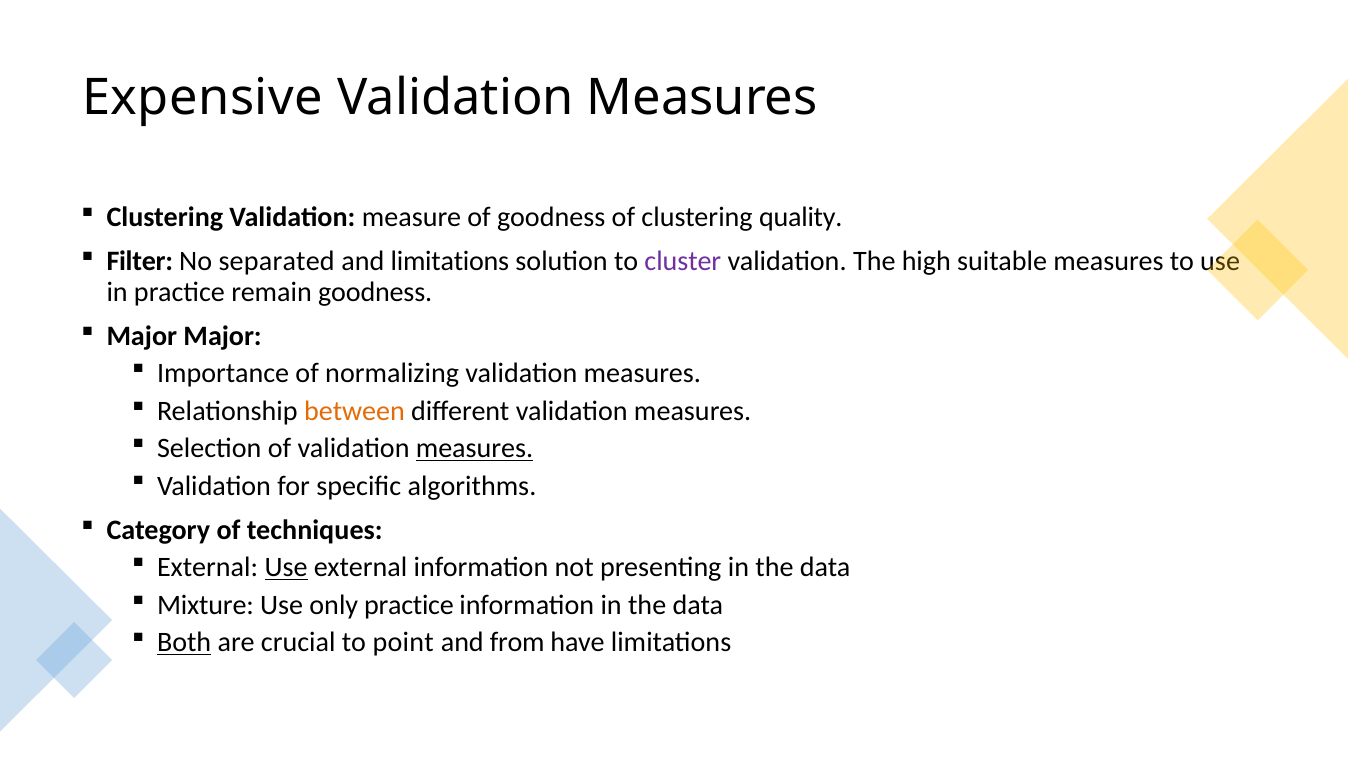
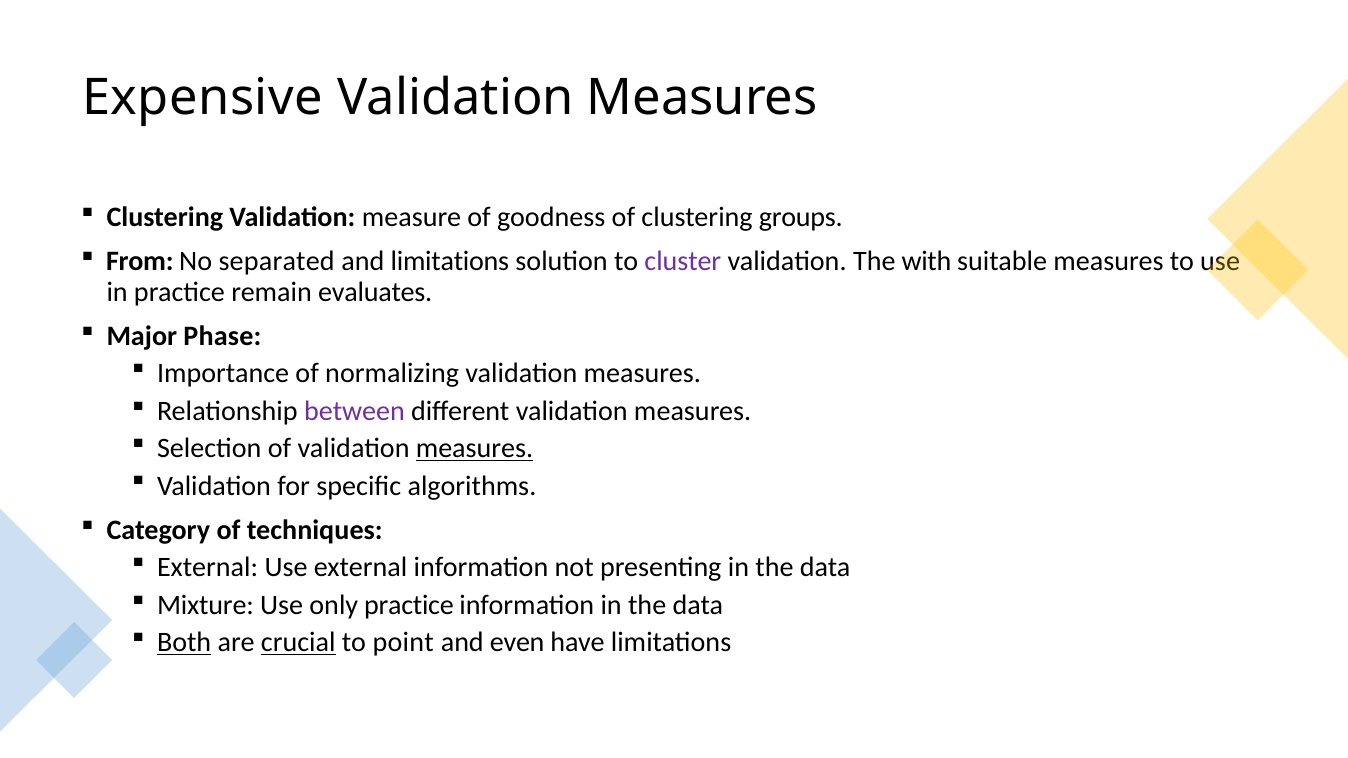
quality: quality -> groups (801, 217)
Filter: Filter -> From (140, 262)
high: high -> with (926, 262)
remain goodness: goodness -> evaluates (375, 292)
Major Major: Major -> Phase (222, 336)
between colour: orange -> purple (354, 411)
Use underline: present -> none (286, 568)
crucial underline: none -> present (298, 642)
from: from -> even (517, 642)
